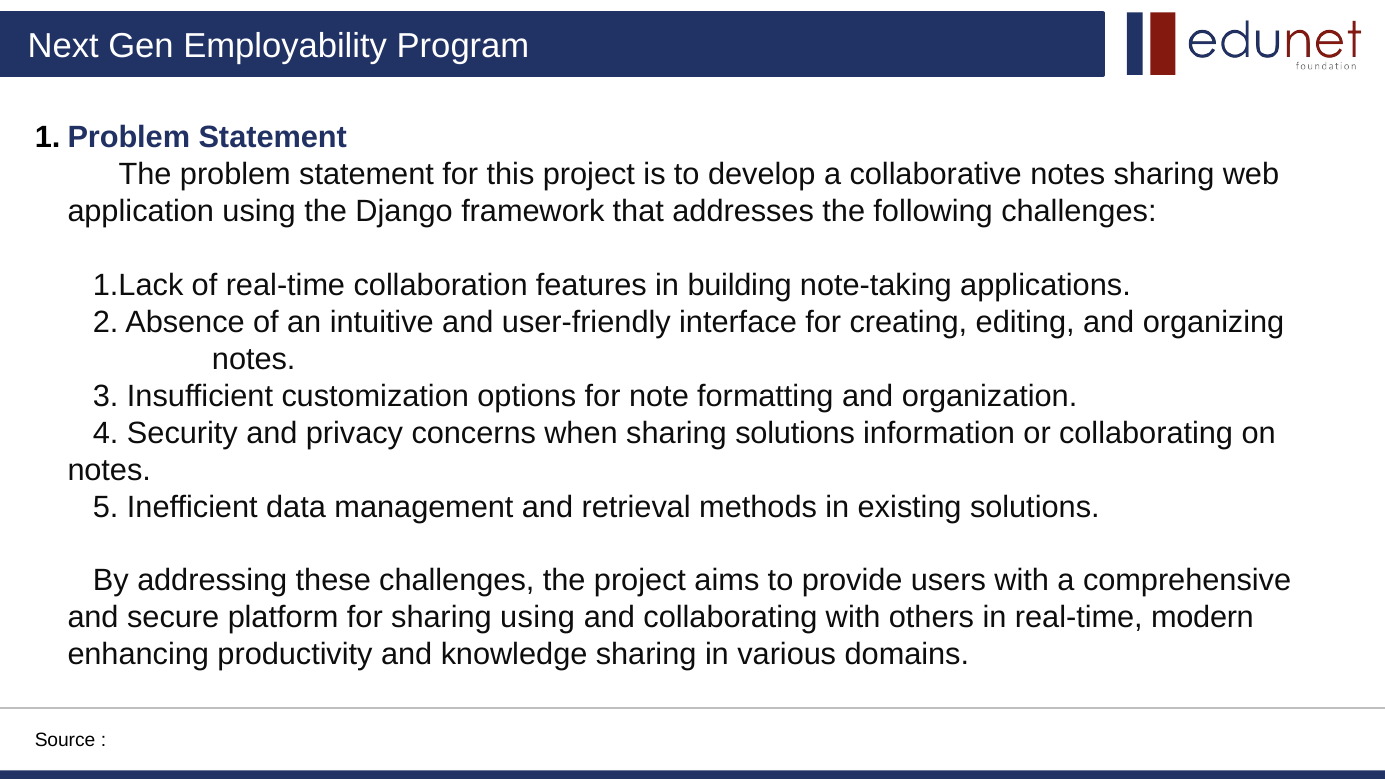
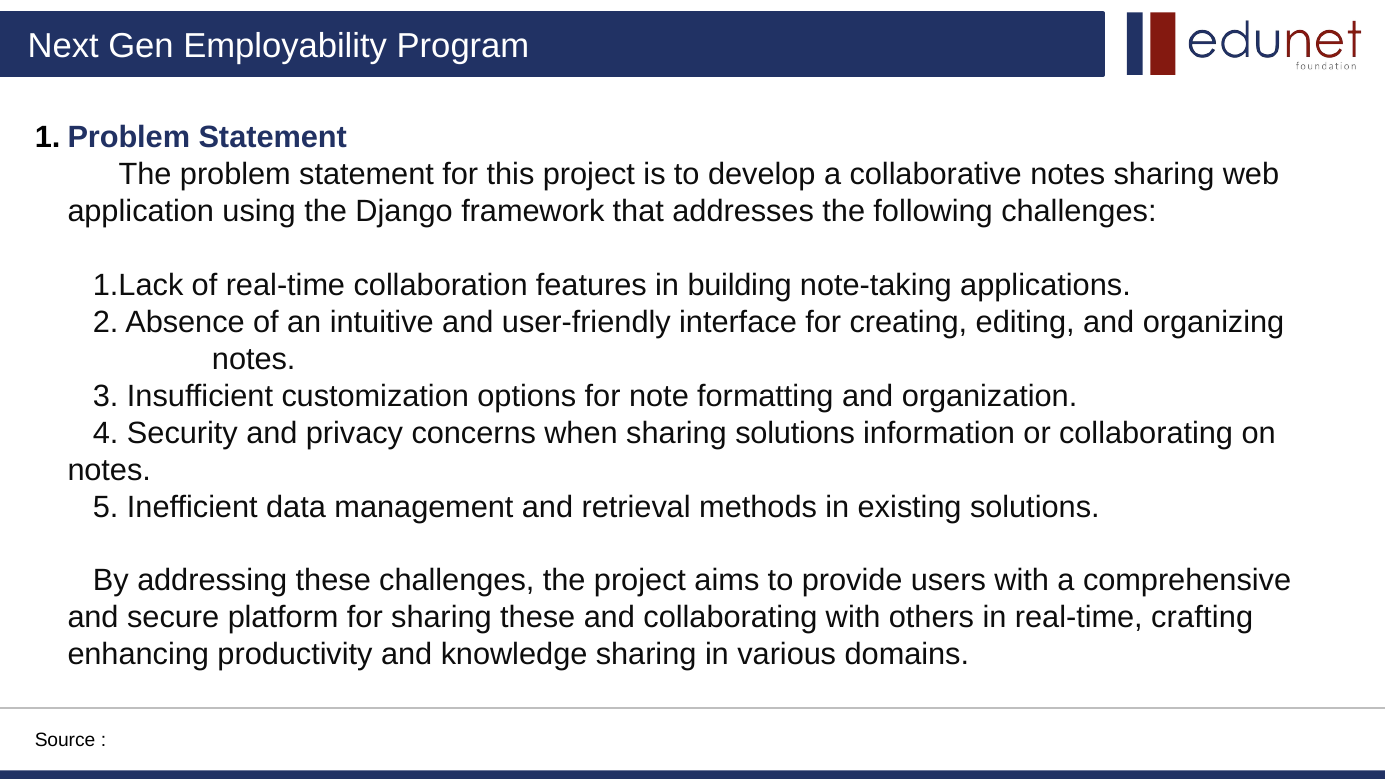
sharing using: using -> these (538, 618)
modern: modern -> crafting (1202, 618)
